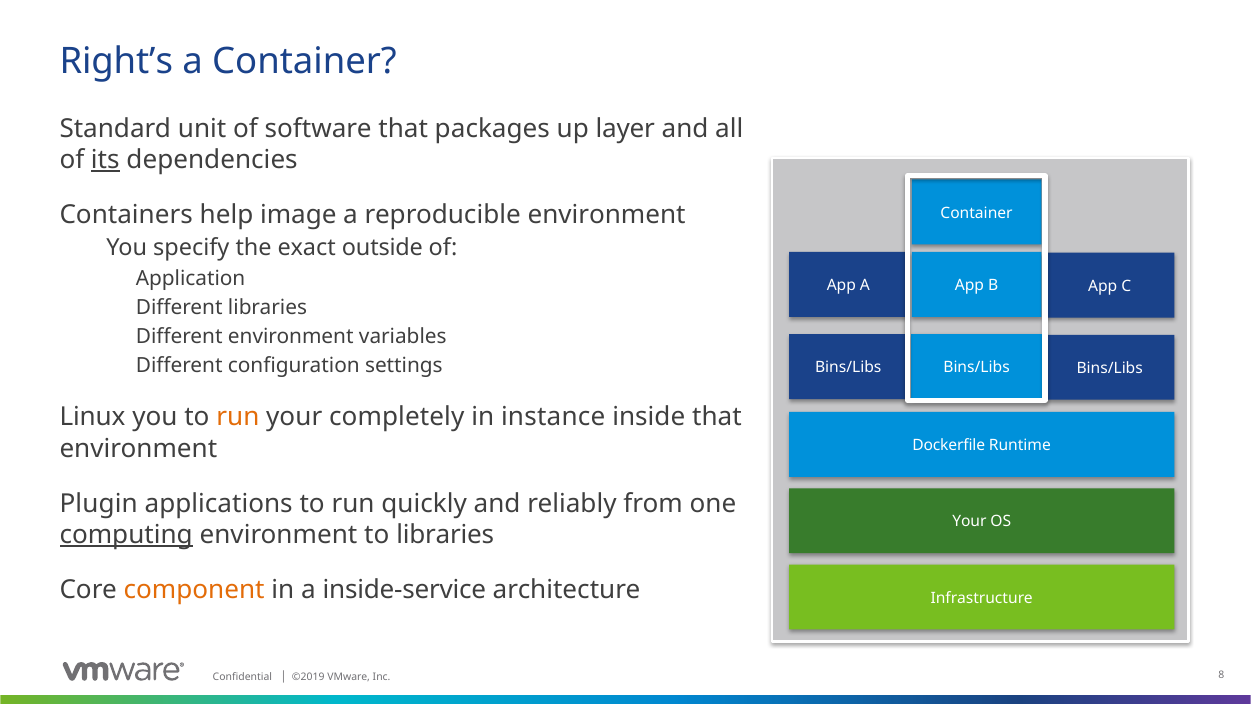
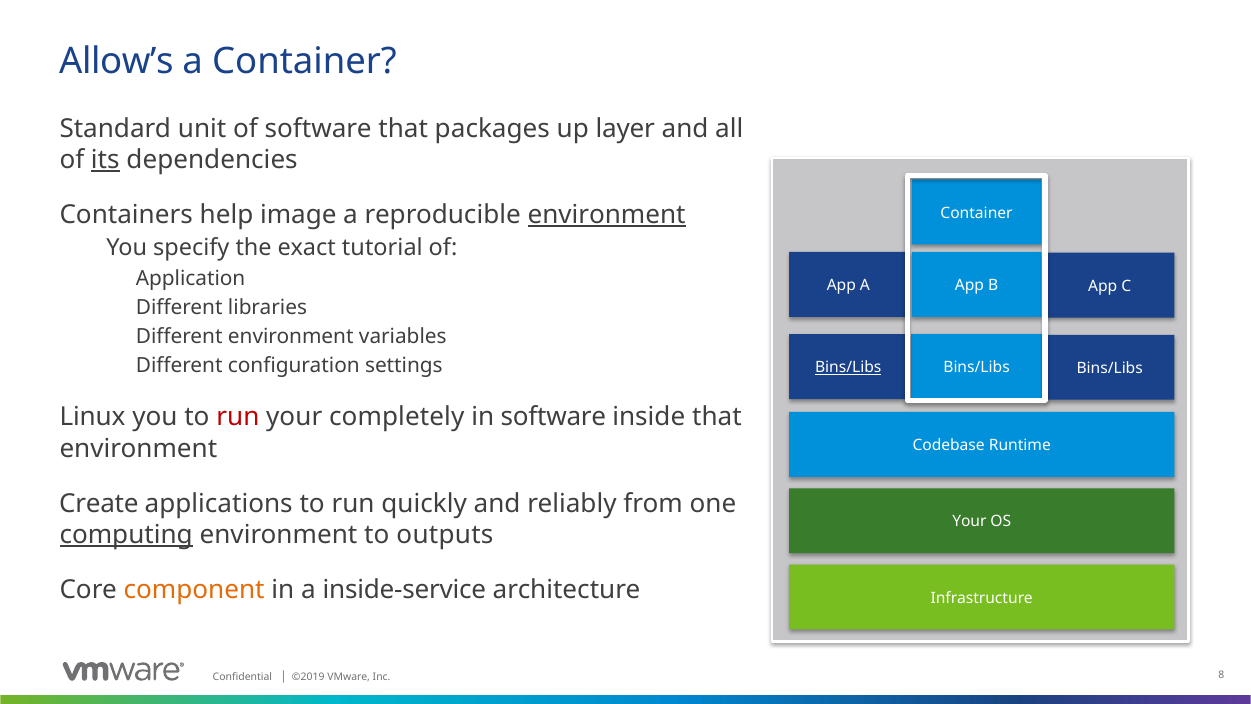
Right’s: Right’s -> Allow’s (116, 62)
environment underline: none -> present (607, 215)
outside: outside -> tutorial (382, 248)
Bins/Libs underline: none -> present (848, 368)
run colour: orange -> red (238, 417)
in instance: instance -> software (553, 417)
Dockerfile: Dockerfile -> Codebase (949, 445)
Plugin: Plugin -> Create (99, 503)
to libraries: libraries -> outputs (445, 535)
